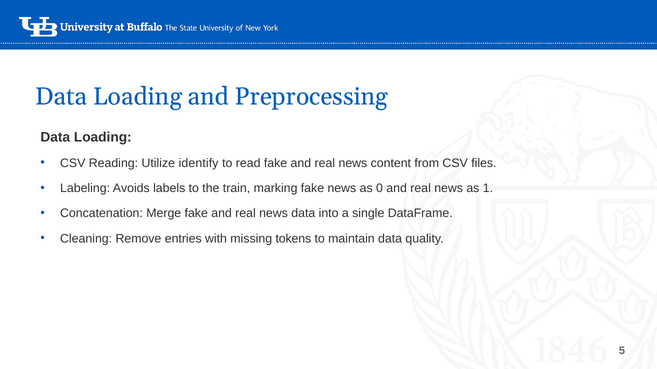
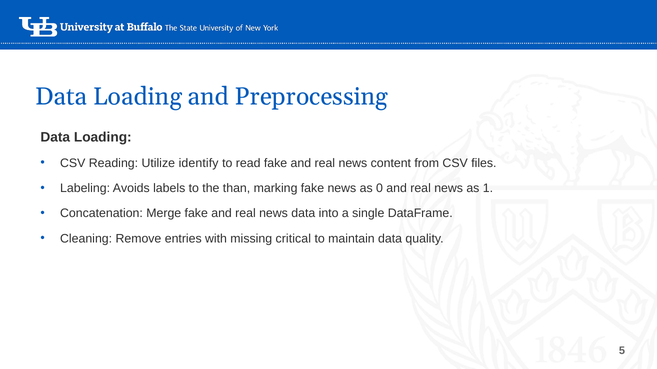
train: train -> than (237, 188)
tokens: tokens -> critical (293, 239)
